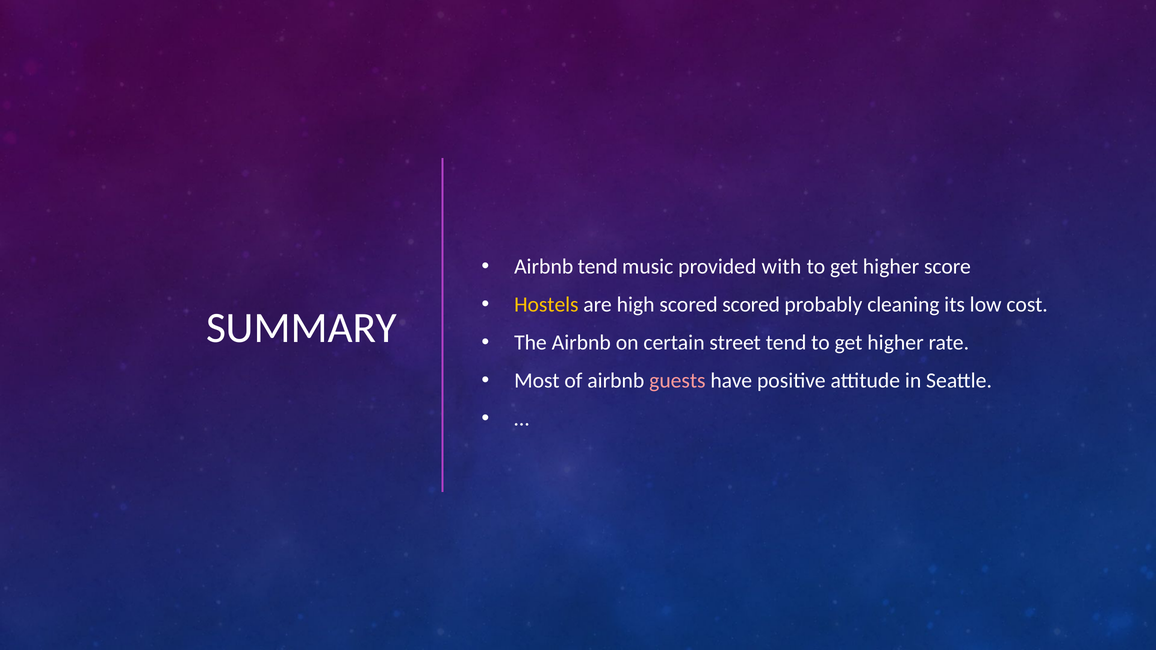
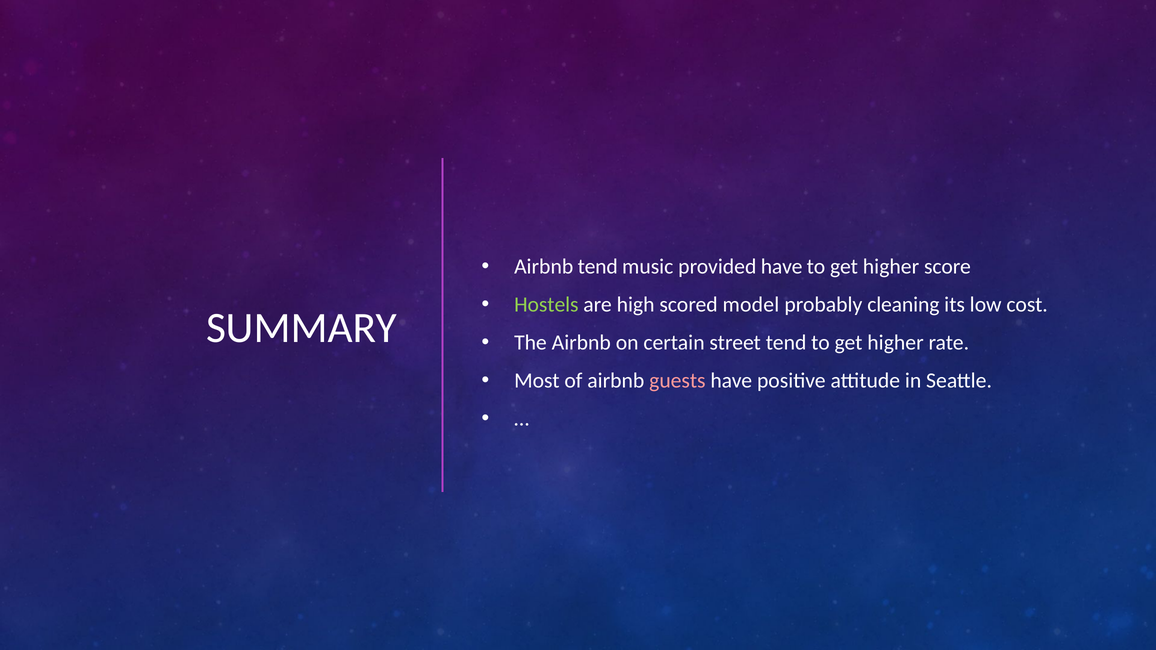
provided with: with -> have (782, 267)
Hostels colour: yellow -> light green (546, 305)
scored scored: scored -> model (751, 305)
